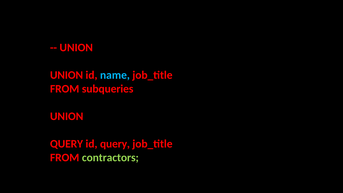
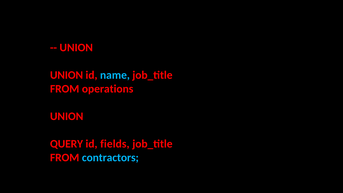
subqueries: subqueries -> operations (108, 89)
id query: query -> fields (115, 144)
contractors colour: light green -> light blue (110, 157)
